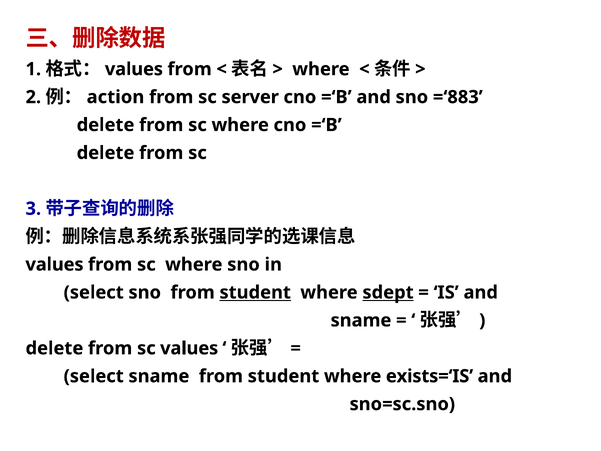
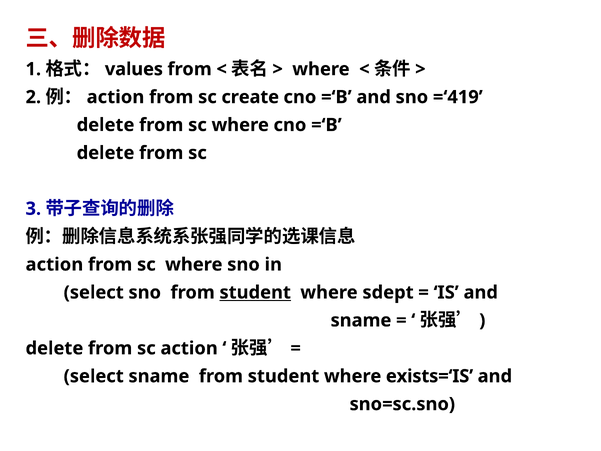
server: server -> create (250, 97)
=‘883: =‘883 -> =‘419 (458, 97)
values: values -> action (54, 264)
sdept underline: present -> none (388, 292)
sc values: values -> action (189, 348)
